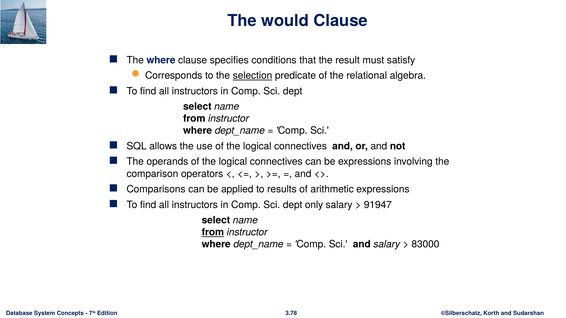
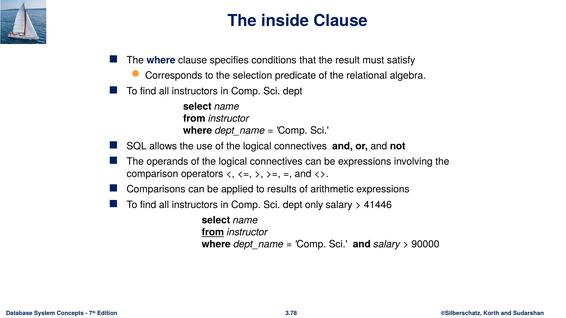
would: would -> inside (285, 21)
selection underline: present -> none (253, 76)
91947: 91947 -> 41446 (378, 205)
83000: 83000 -> 90000 (425, 245)
